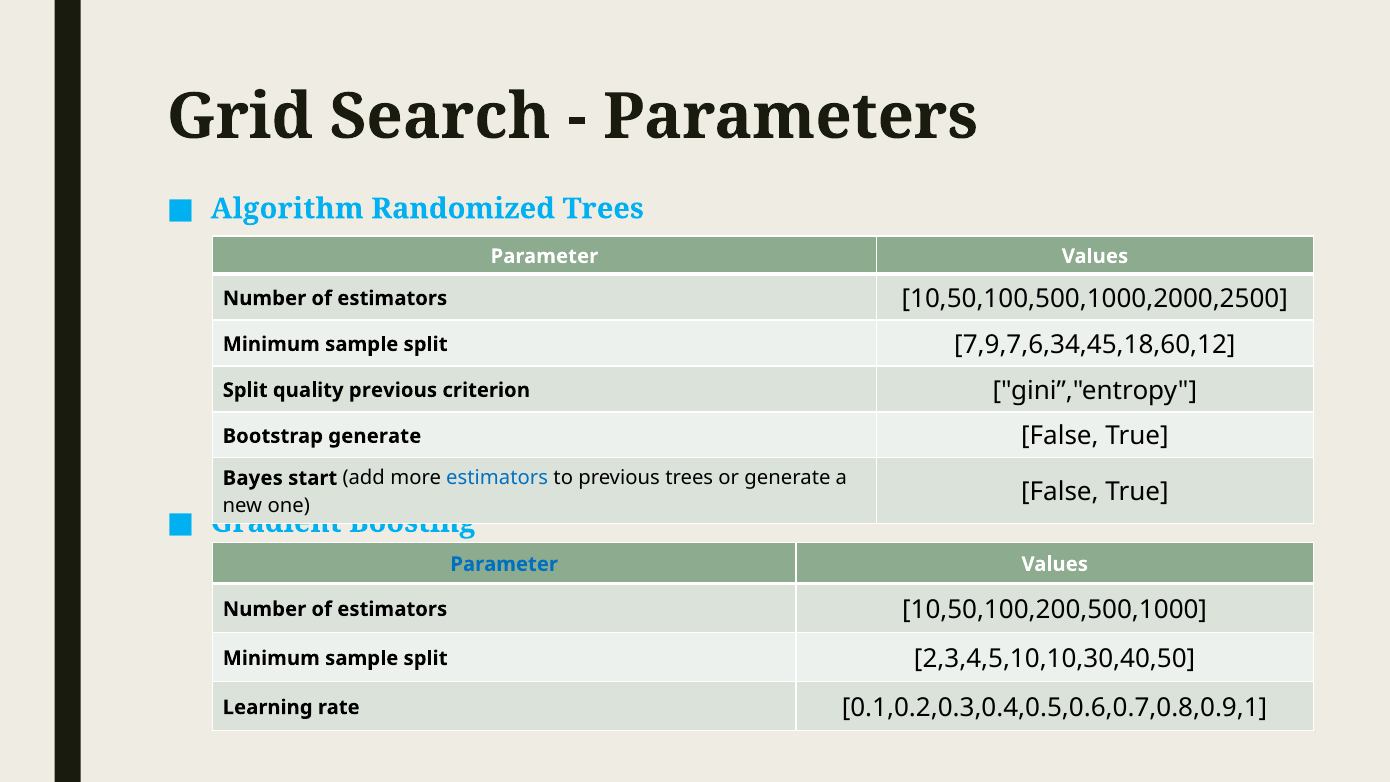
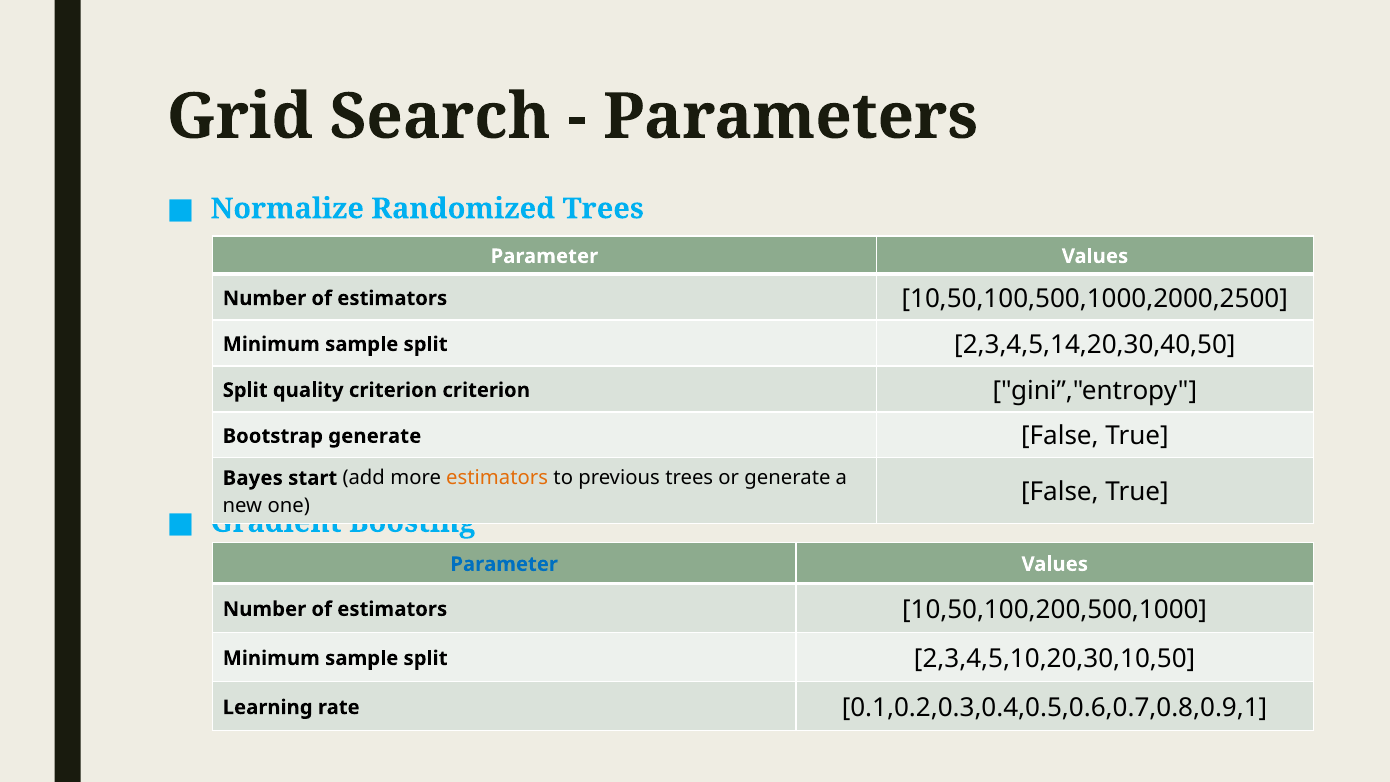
Algorithm: Algorithm -> Normalize (287, 209)
7,9,7,6,34,45,18,60,12: 7,9,7,6,34,45,18,60,12 -> 2,3,4,5,14,20,30,40,50 (1095, 344)
quality previous: previous -> criterion (393, 390)
estimators colour: blue -> orange (497, 478)
2,3,4,5,10,10,30,40,50: 2,3,4,5,10,10,30,40,50 -> 2,3,4,5,10,20,30,10,50 (1055, 658)
